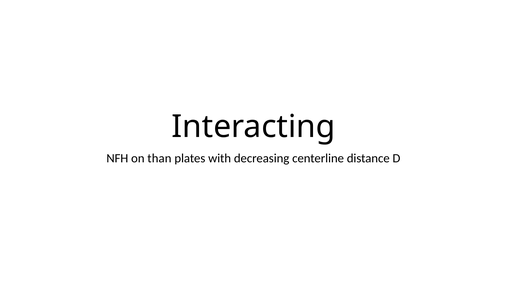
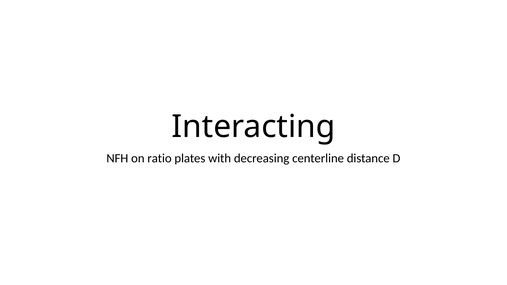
than: than -> ratio (159, 158)
